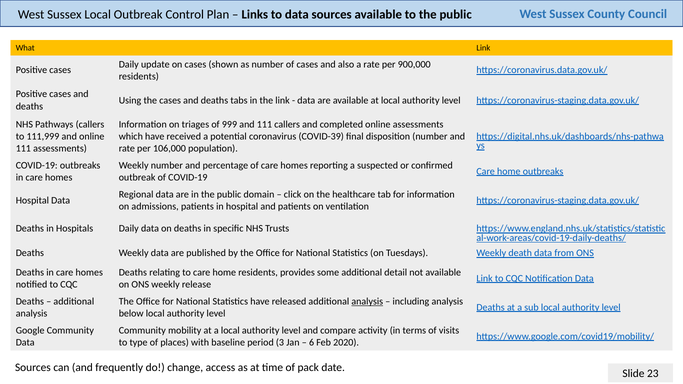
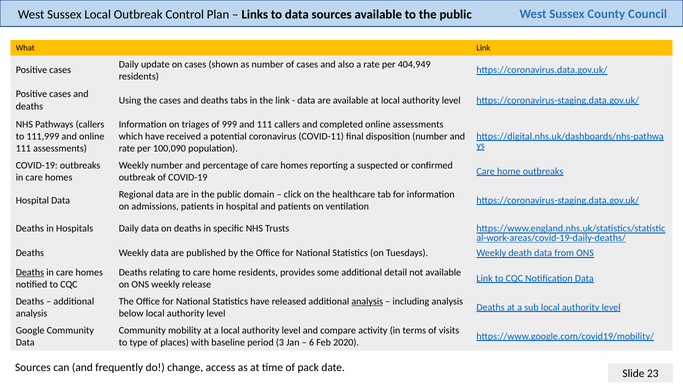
900,000: 900,000 -> 404,949 (414, 64)
COVID-39: COVID-39 -> COVID-11 (321, 137)
106,000: 106,000 -> 100,090 (169, 149)
Deaths underline: none -> present (30, 272)
